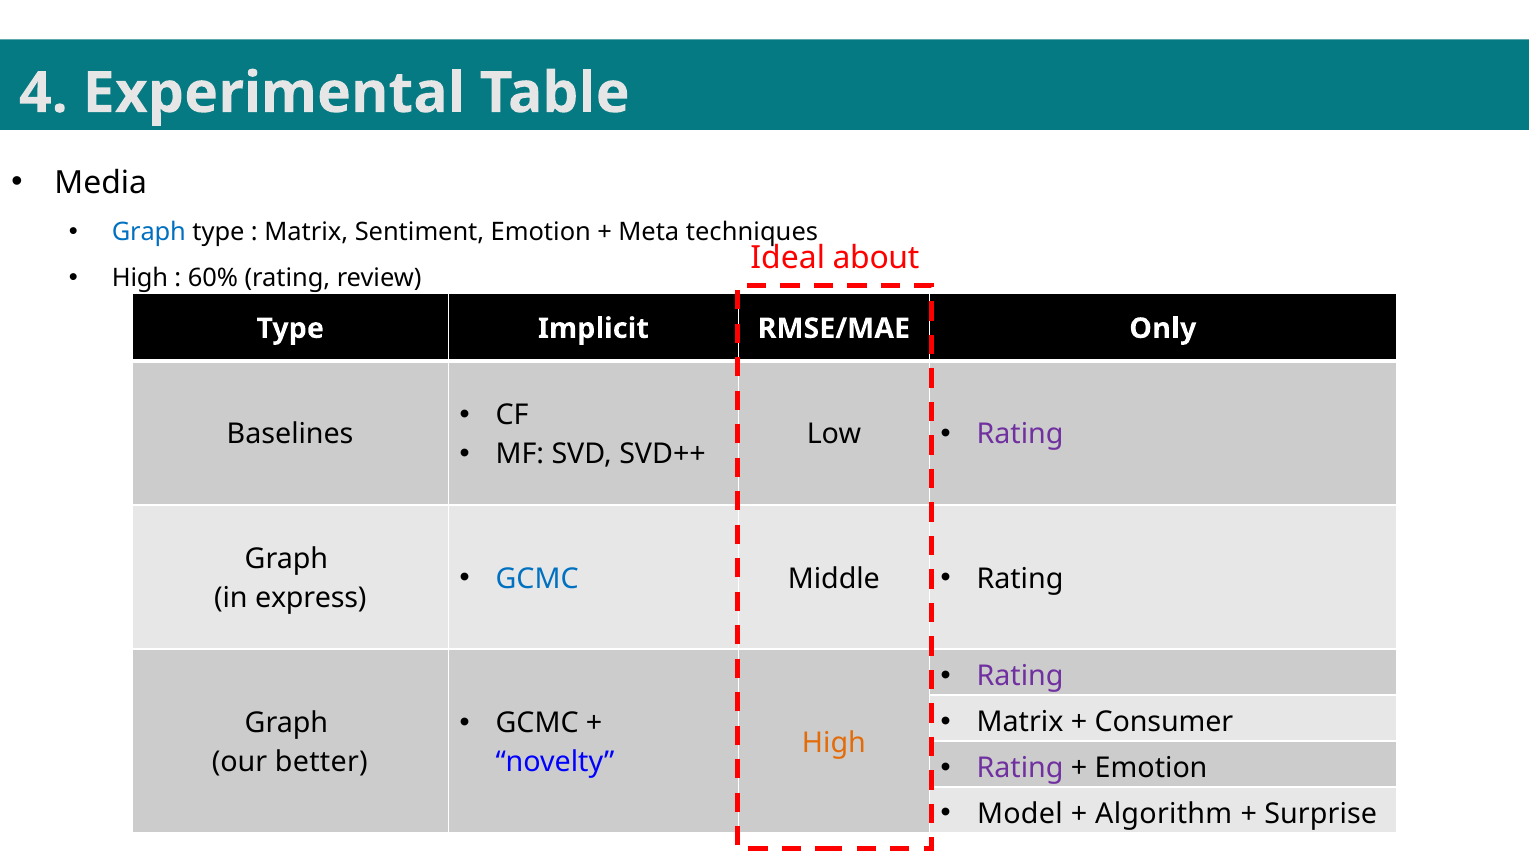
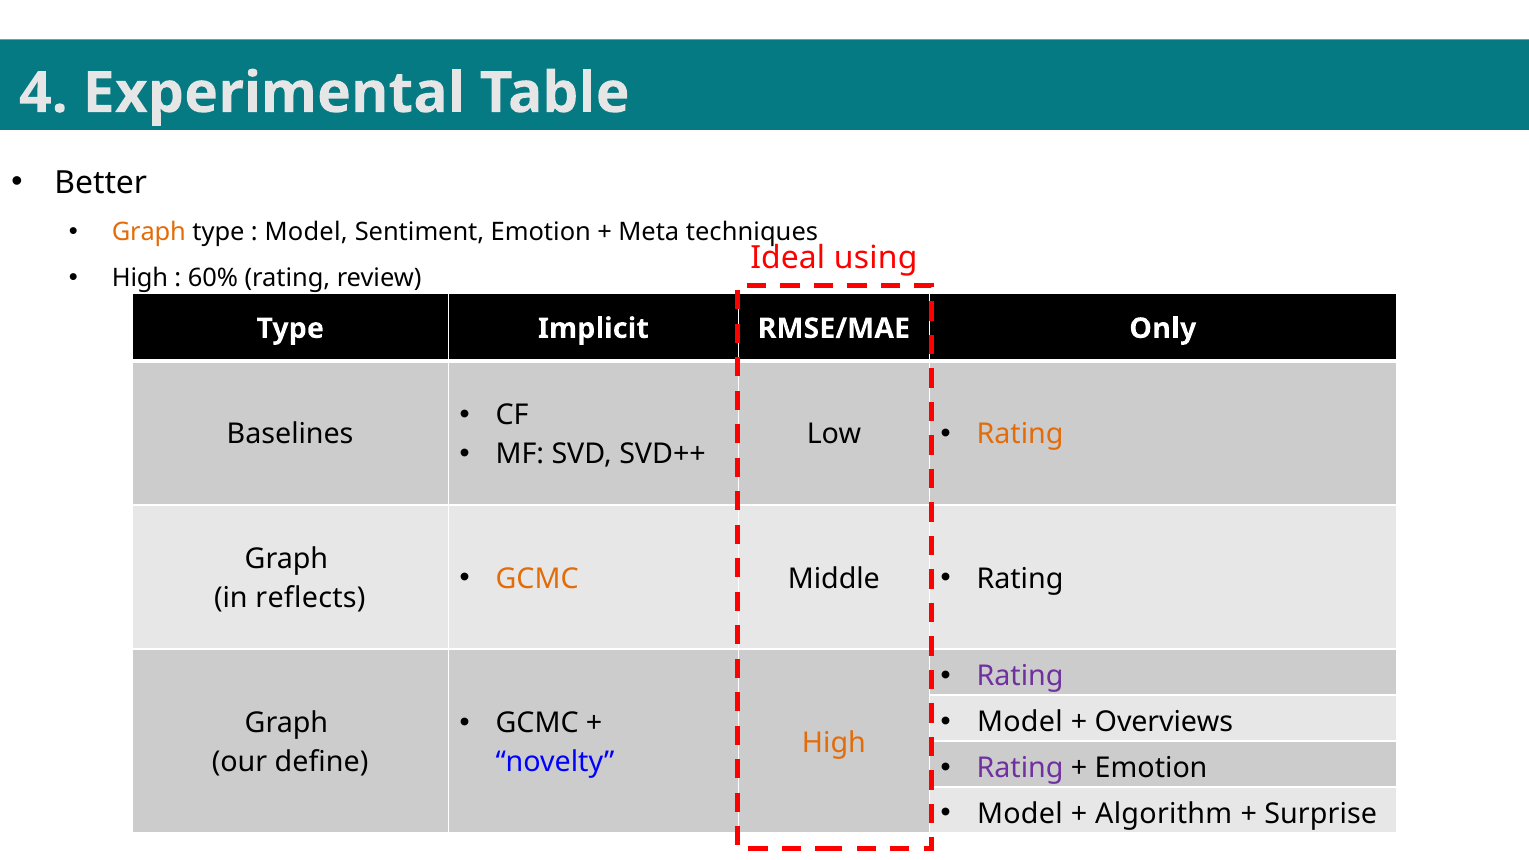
Media: Media -> Better (101, 183)
Graph colour: blue -> orange (149, 232)
Matrix: Matrix -> Model (306, 232)
about: about -> using (876, 258)
Rating colour: purple -> orange (1020, 434)
GCMC colour: blue -> orange (537, 579)
express: express -> reflects (310, 598)
Matrix: Matrix -> Model (1020, 722)
Consumer: Consumer -> Overviews (1164, 722)
better: better -> define (322, 762)
